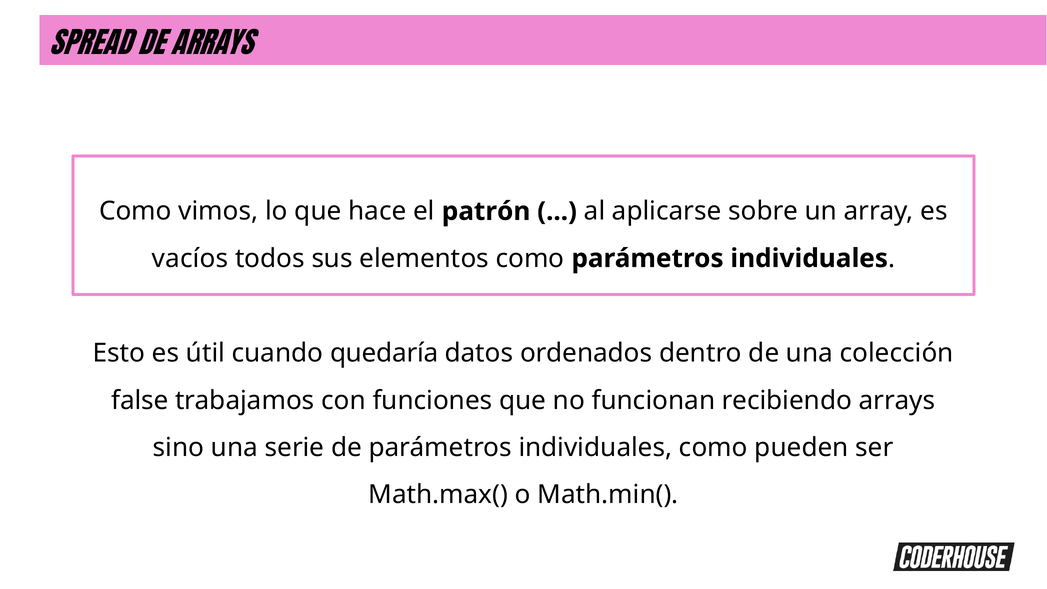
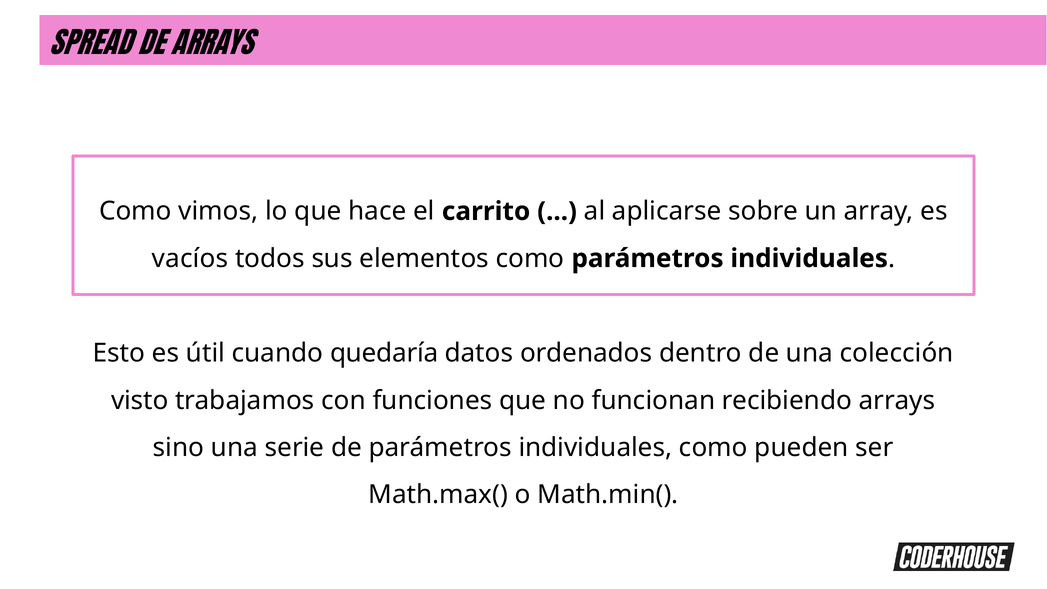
patrón: patrón -> carrito (486, 211)
false: false -> visto (140, 400)
